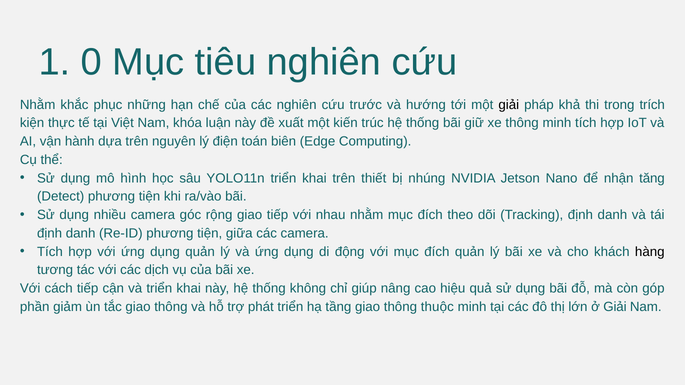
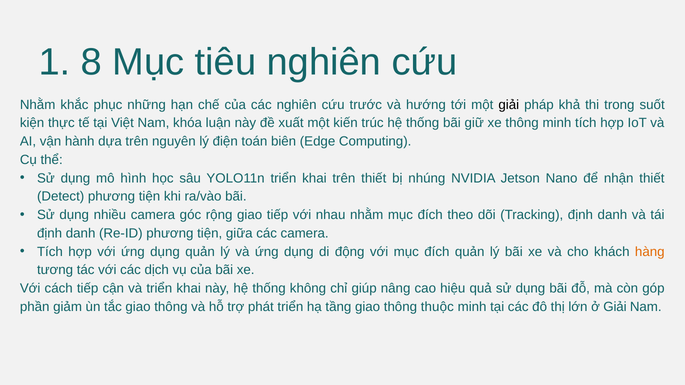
0: 0 -> 8 (91, 62)
trích: trích -> suốt (652, 105)
nhận tăng: tăng -> thiết (652, 178)
hàng colour: black -> orange (650, 252)
